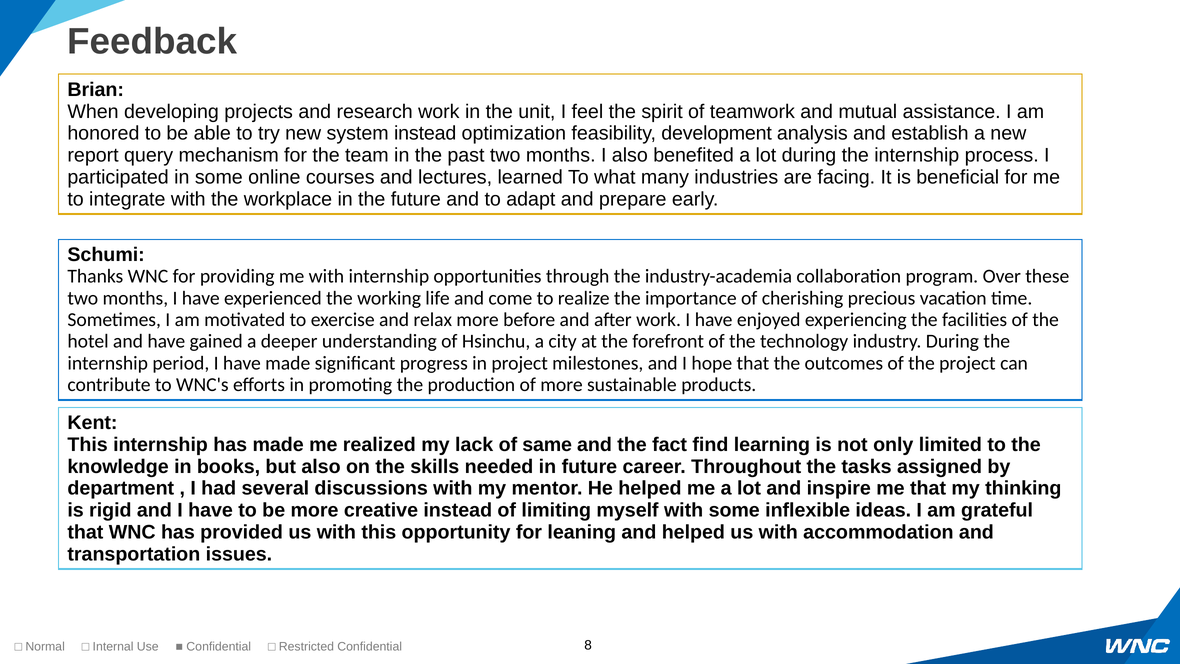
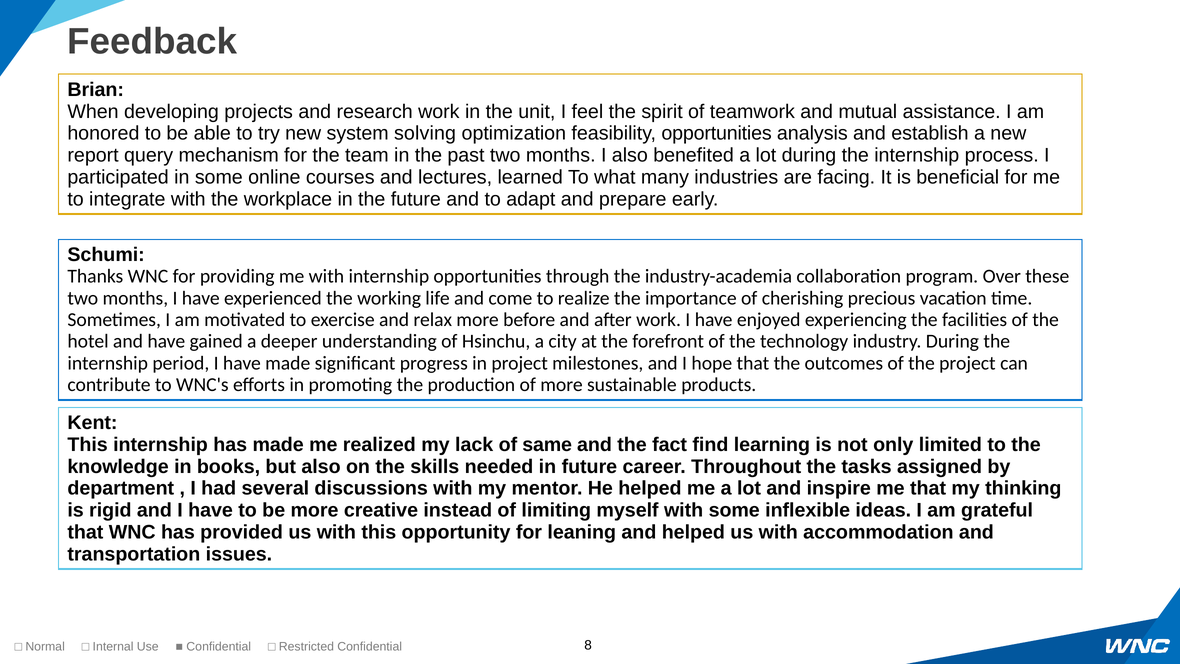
system instead: instead -> solving (425, 133)
feasibility development: development -> opportunities (717, 133)
